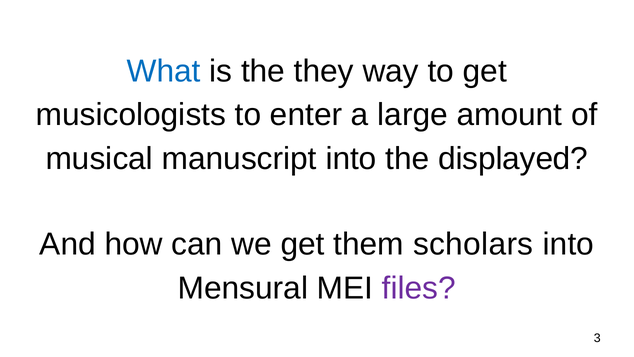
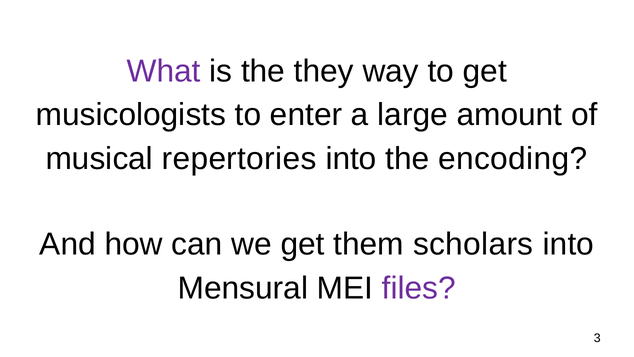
What colour: blue -> purple (164, 71)
manuscript: manuscript -> repertories (239, 159)
displayed: displayed -> encoding (513, 159)
